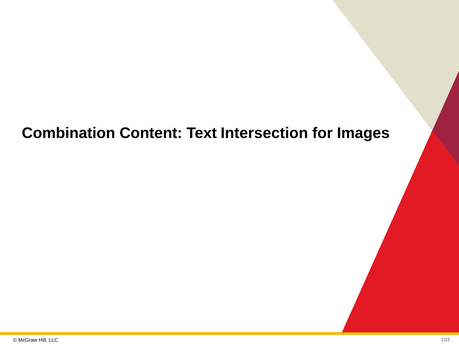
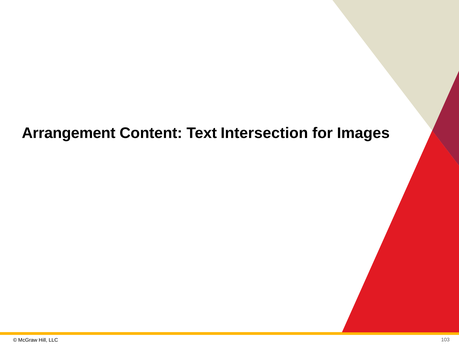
Combination: Combination -> Arrangement (69, 133)
